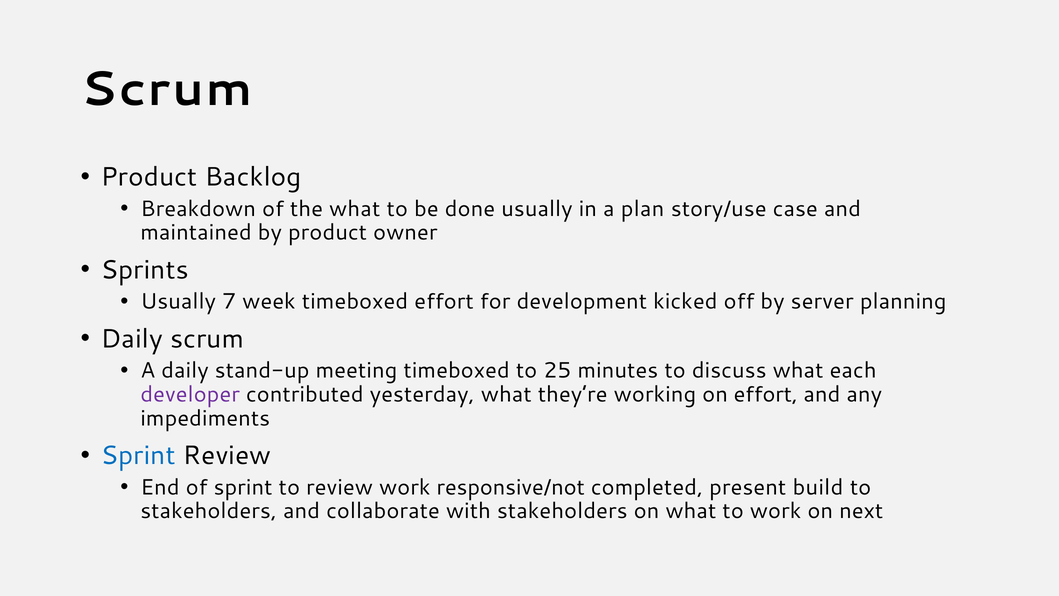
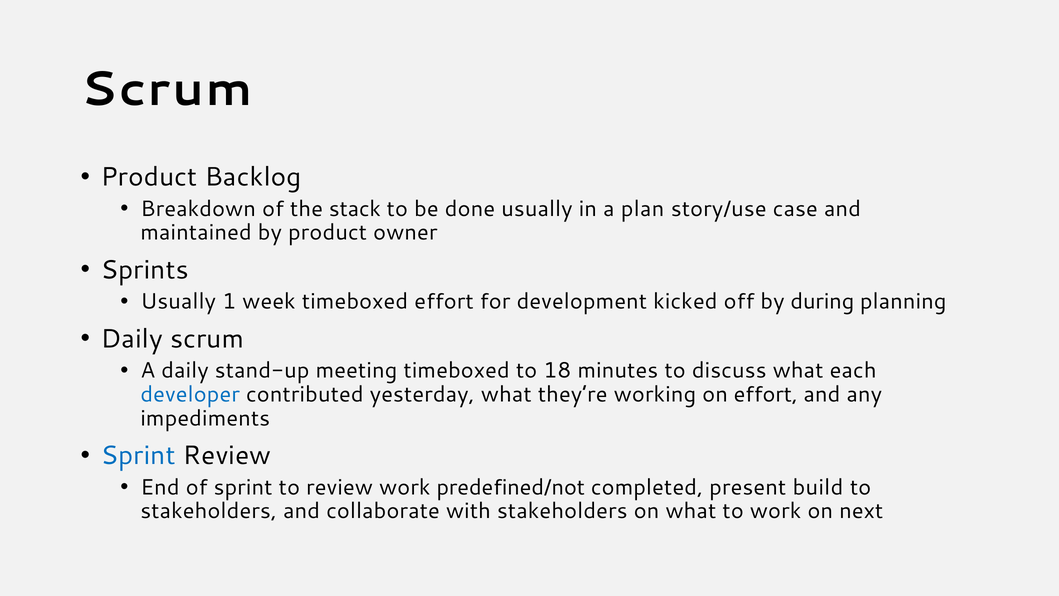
the what: what -> stack (355, 209)
7: 7 -> 1 (229, 301)
server: server -> during (822, 301)
25: 25 -> 18 (557, 370)
developer colour: purple -> blue (190, 394)
responsive/not: responsive/not -> predefined/not (511, 487)
